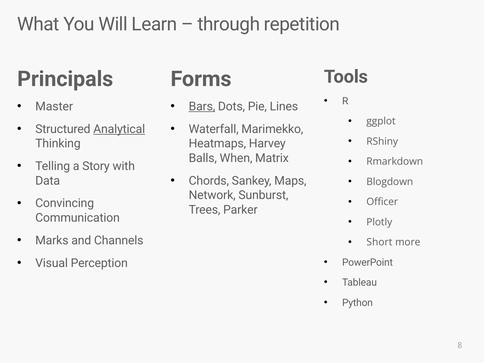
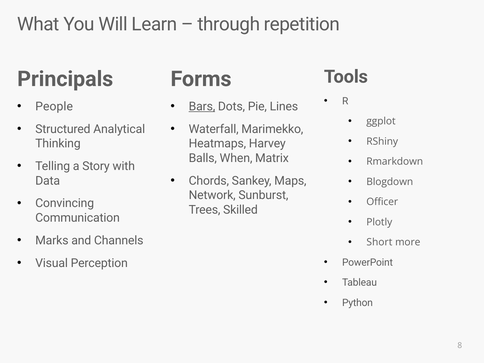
Master: Master -> People (54, 107)
Analytical underline: present -> none (119, 129)
Parker: Parker -> Skilled (240, 210)
